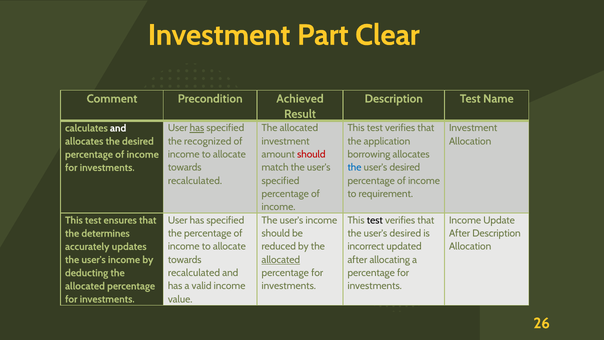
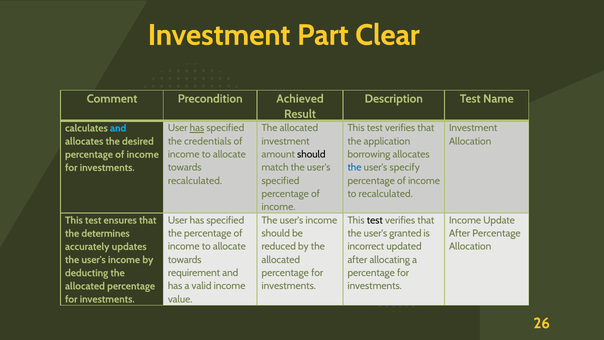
and colour: white -> light blue (118, 128)
recognized: recognized -> credentials (208, 141)
should colour: red -> black (311, 154)
desired: desired -> specify (405, 168)
to requirement: requirement -> recalculated (386, 194)
desired: desired -> granted (405, 233)
After Description: Description -> Percentage (496, 233)
allocated underline: present -> none (281, 260)
recalculated: recalculated -> requirement (194, 273)
